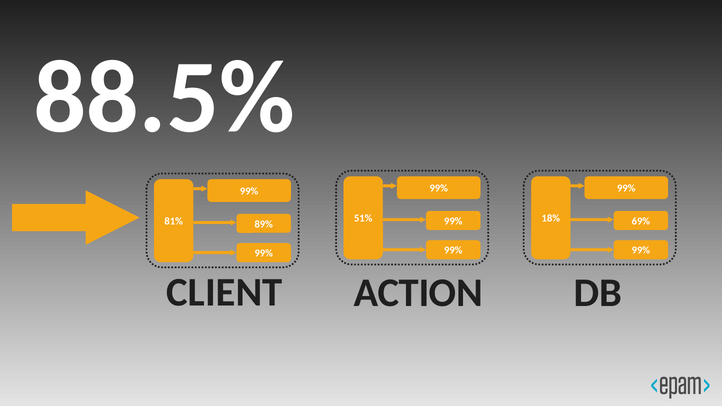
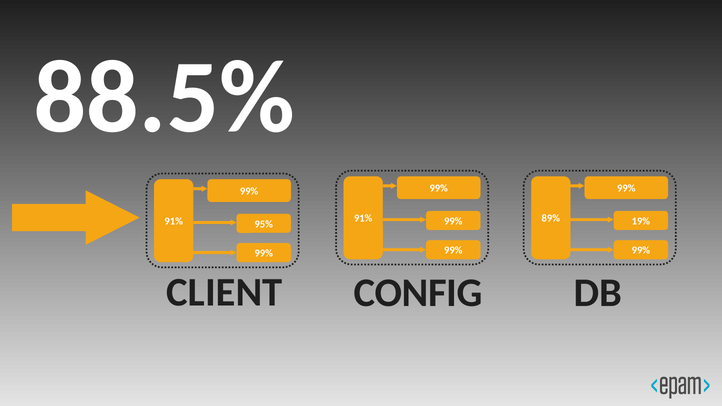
51%: 51% -> 91% (363, 219)
18%: 18% -> 89% (551, 219)
69%: 69% -> 19% (641, 221)
81%: 81% -> 91% (174, 221)
89%: 89% -> 95% (264, 224)
ACTION: ACTION -> CONFIG (418, 293)
